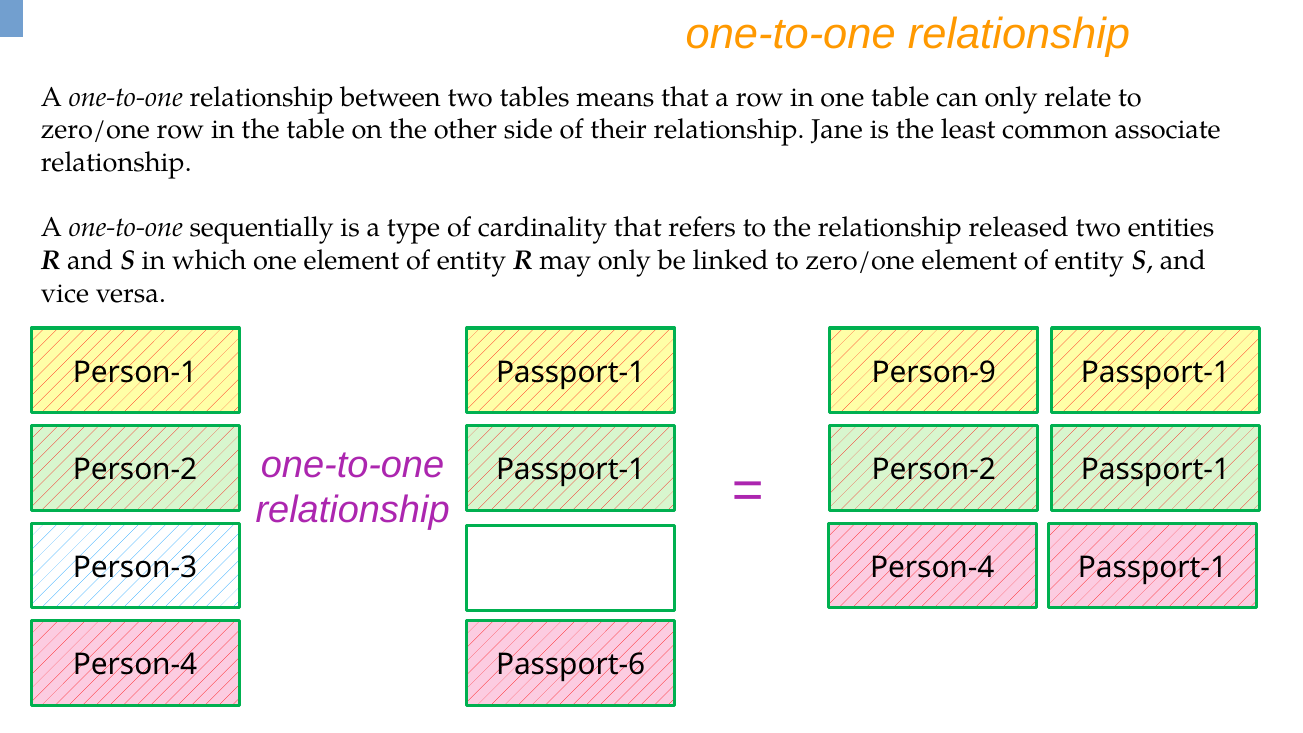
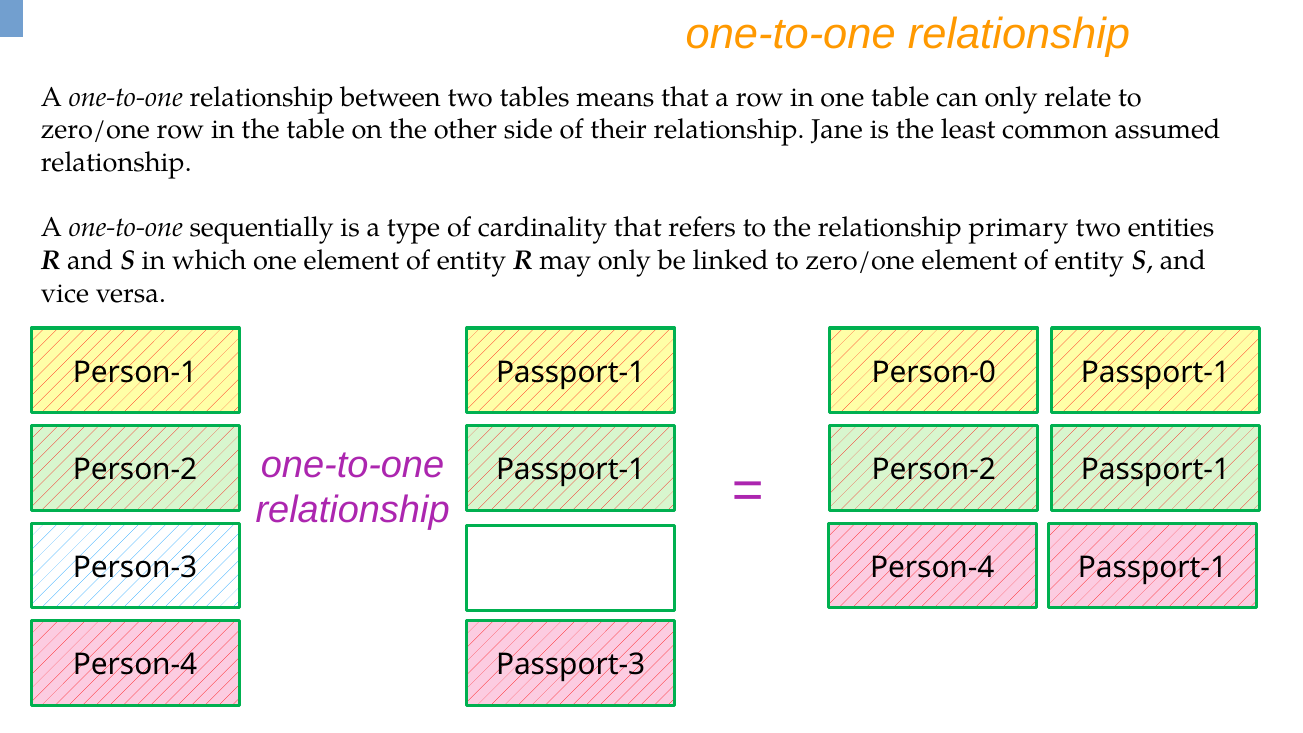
associate: associate -> assumed (1168, 130)
released: released -> primary (1019, 228)
Person-9: Person-9 -> Person-0 (934, 372)
Passport-6: Passport-6 -> Passport-3 (571, 665)
